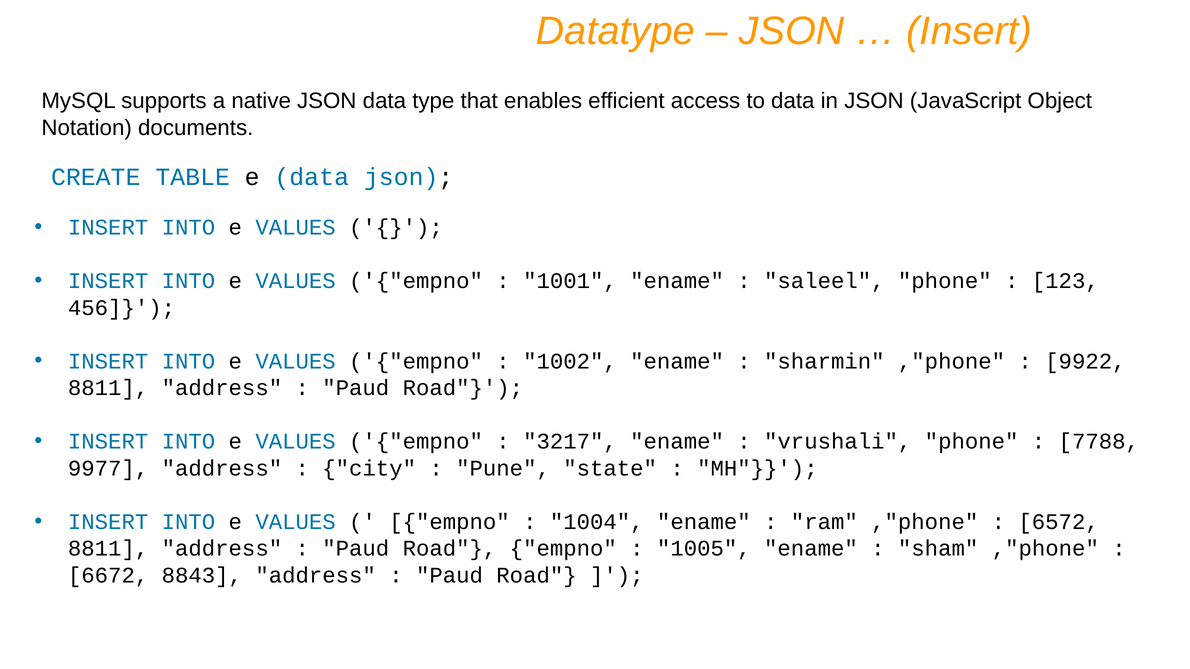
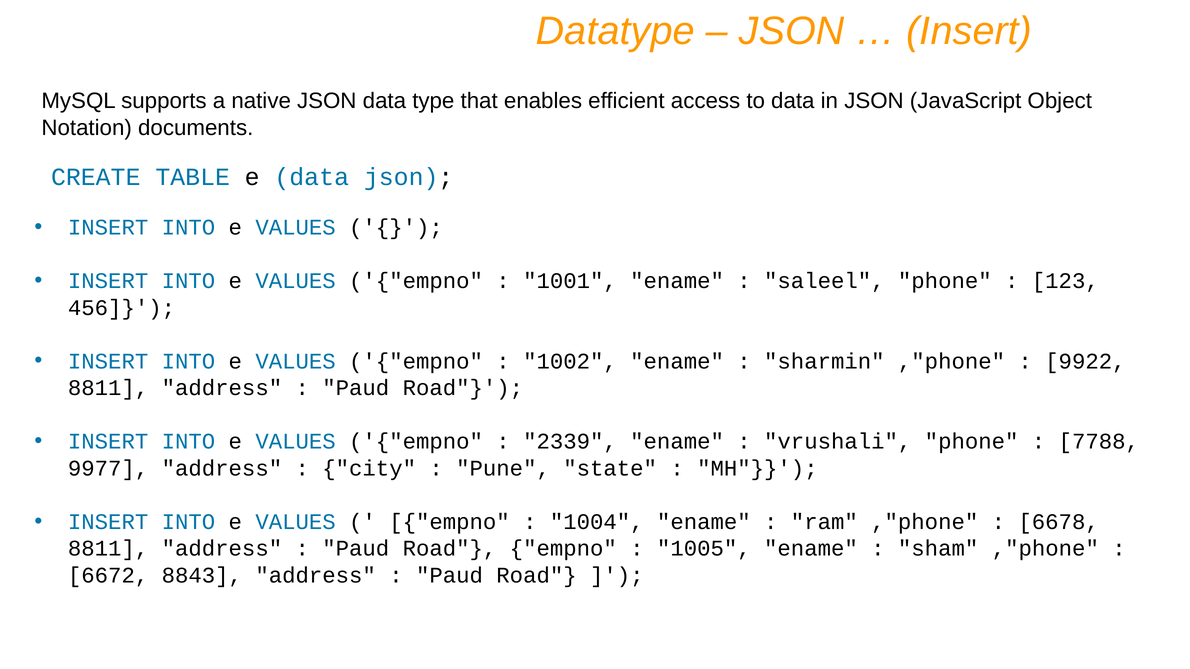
3217: 3217 -> 2339 (570, 442)
6572: 6572 -> 6678 (1059, 522)
